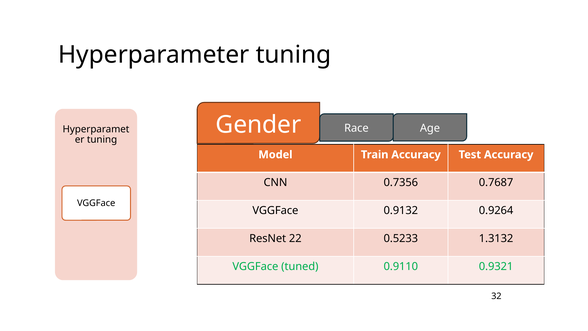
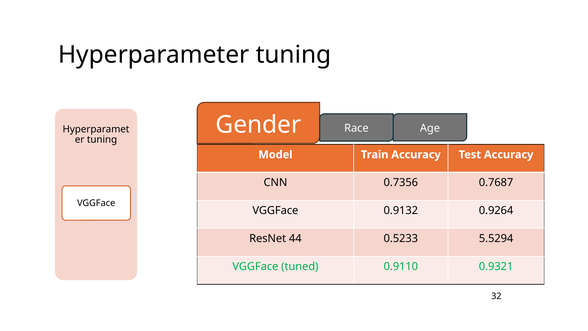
22: 22 -> 44 (295, 238)
1.3132: 1.3132 -> 5.5294 (496, 238)
